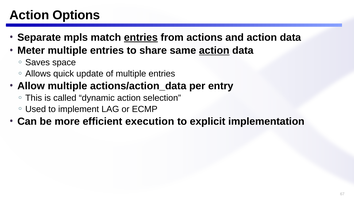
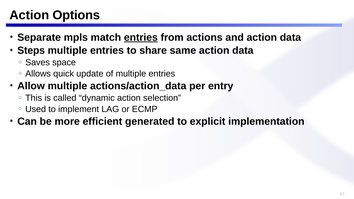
Meter: Meter -> Steps (31, 51)
action underline: present -> none (214, 51)
execution: execution -> generated (150, 121)
